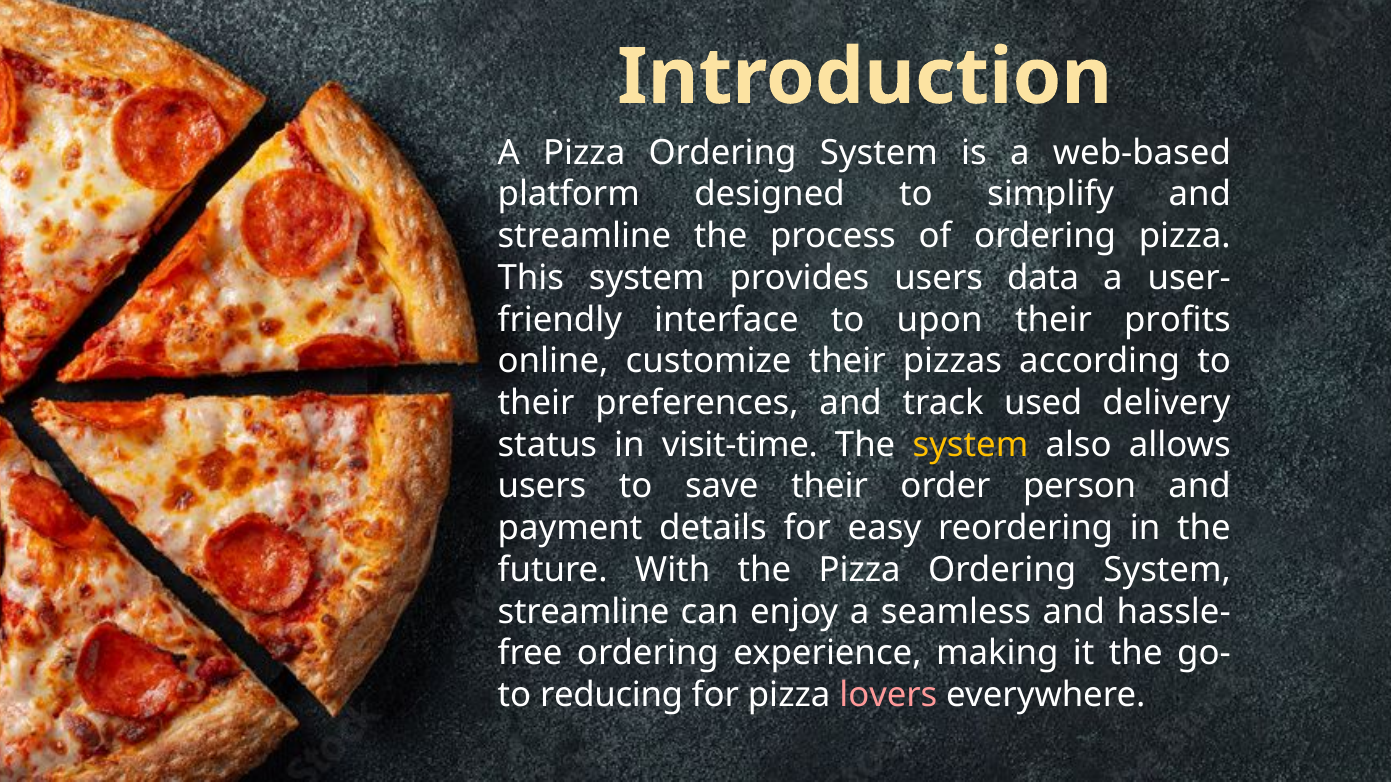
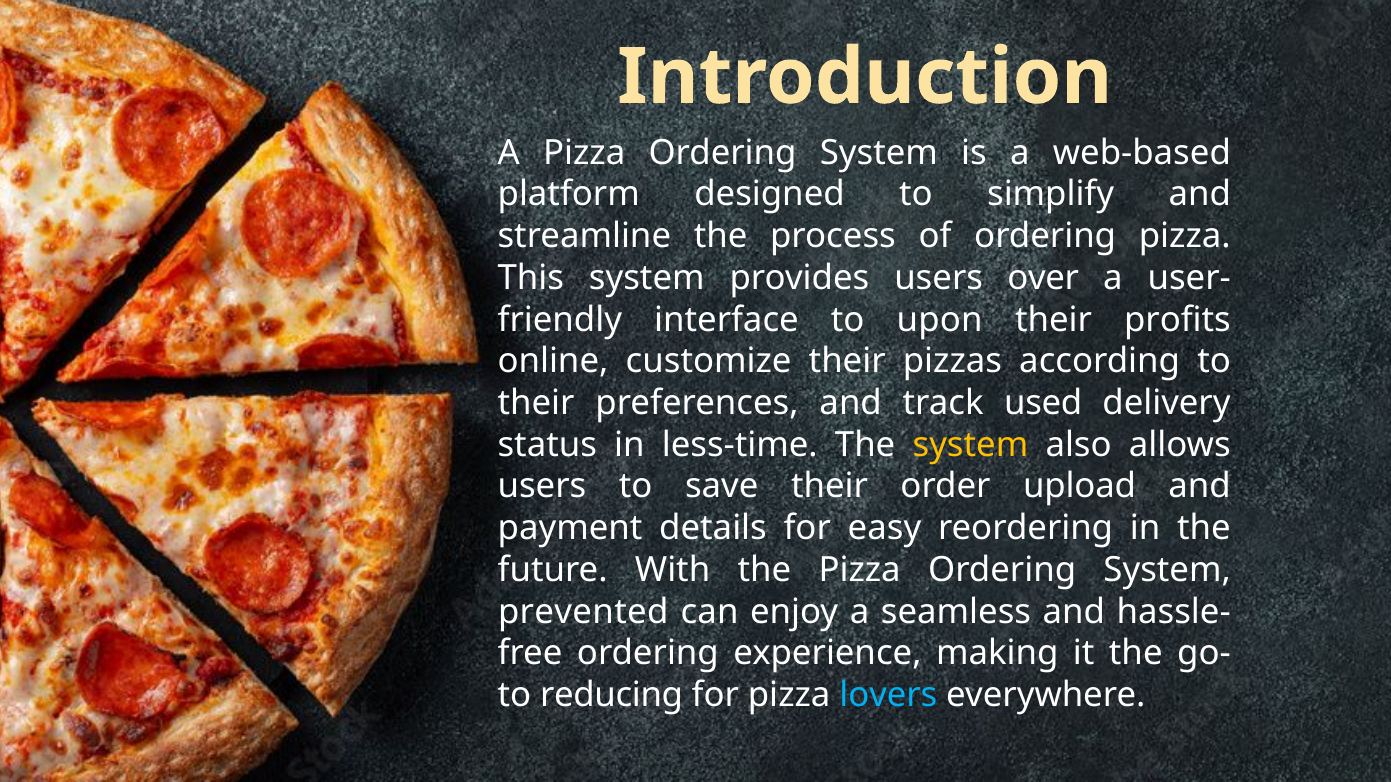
data: data -> over (1043, 278)
visit-time: visit-time -> less-time (740, 445)
person: person -> upload (1080, 487)
streamline: streamline -> prevented (583, 612)
lovers colour: pink -> light blue (888, 695)
